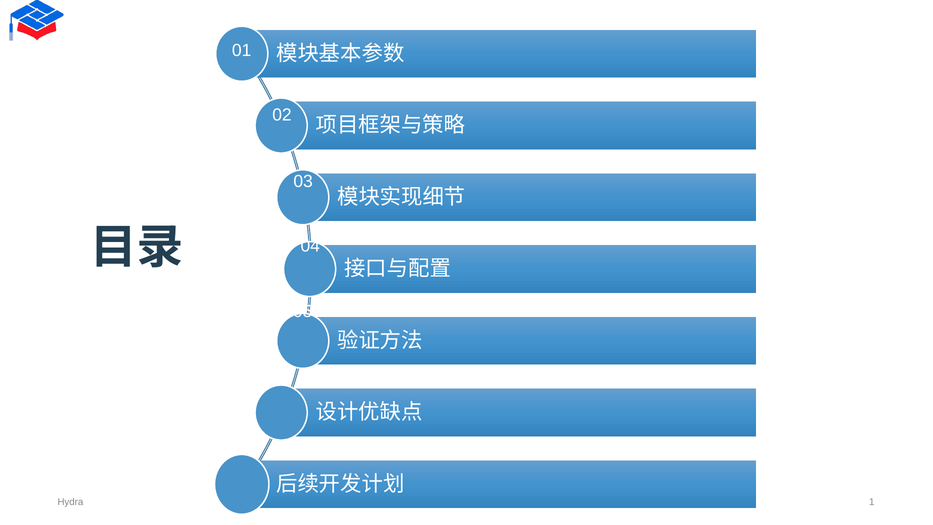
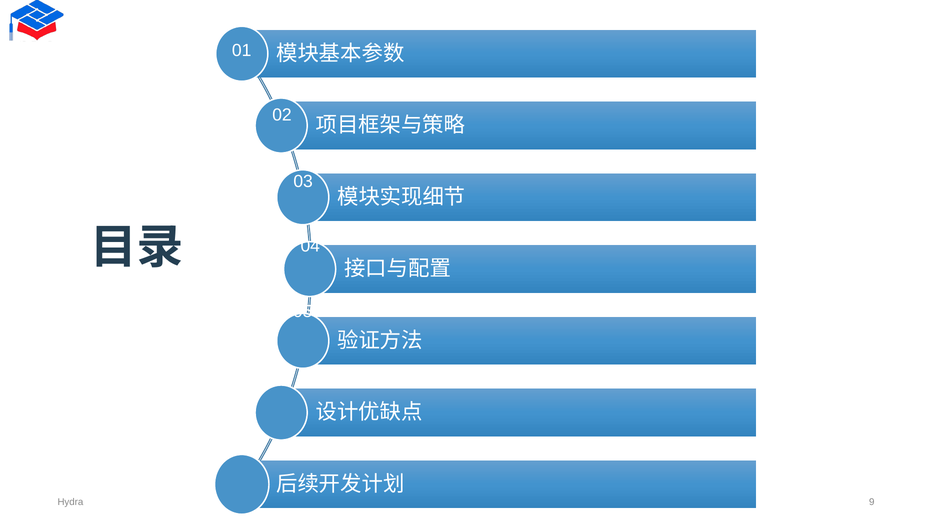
1: 1 -> 9 (872, 502)
